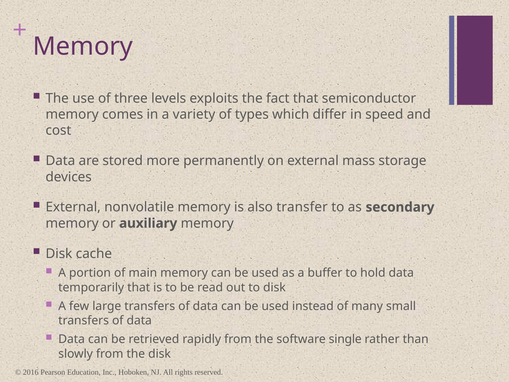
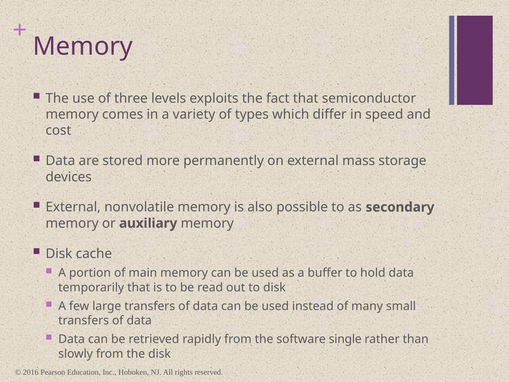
transfer: transfer -> possible (302, 207)
